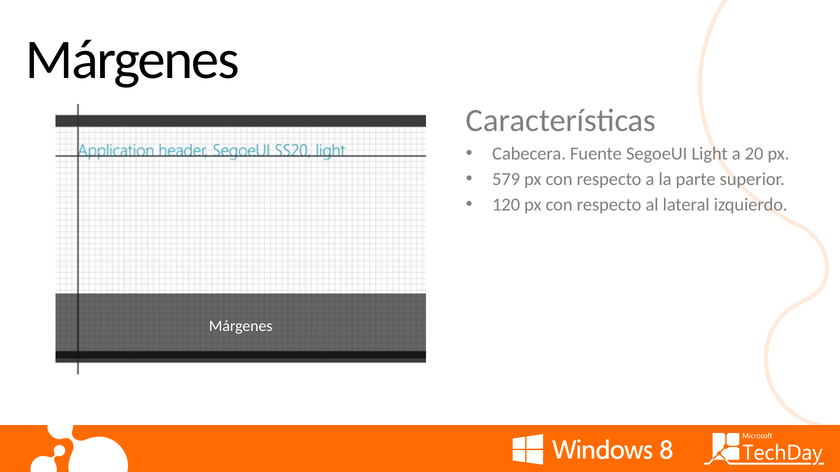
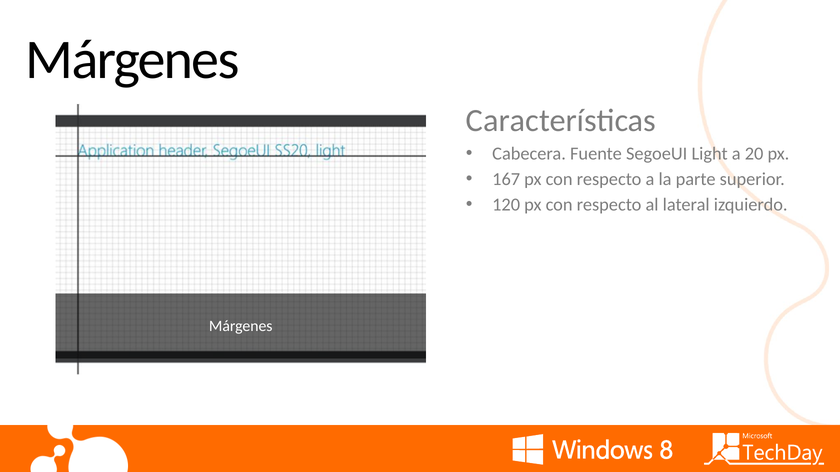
579: 579 -> 167 (506, 179)
